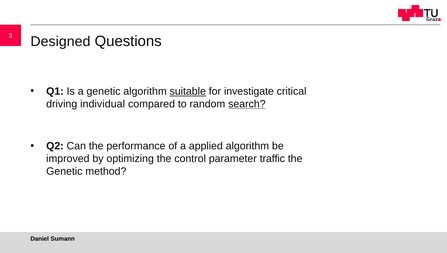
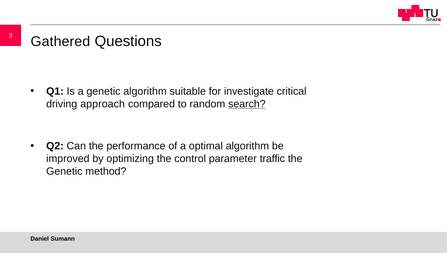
Designed: Designed -> Gathered (60, 41)
suitable underline: present -> none (188, 91)
individual: individual -> approach (103, 104)
applied: applied -> optimal (206, 146)
